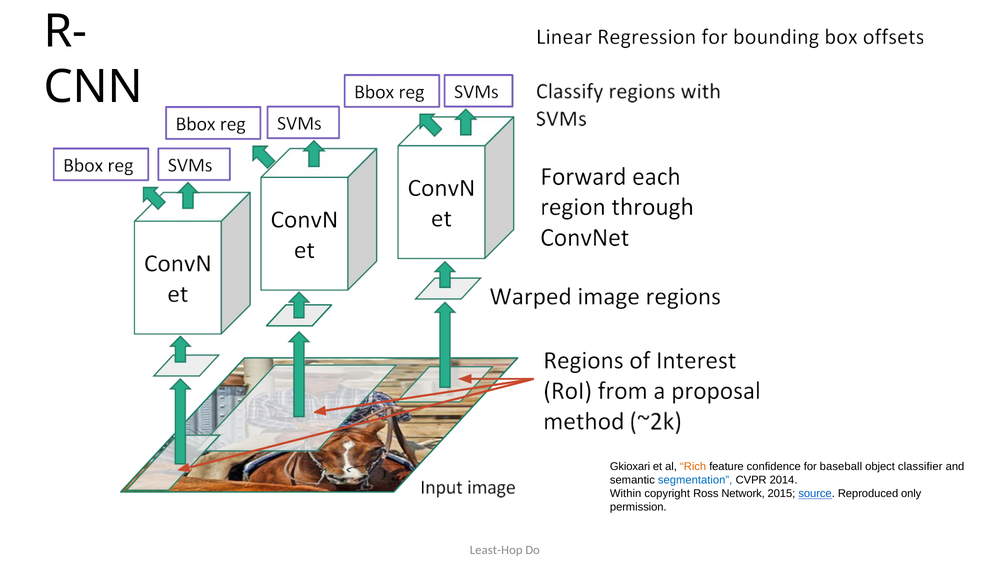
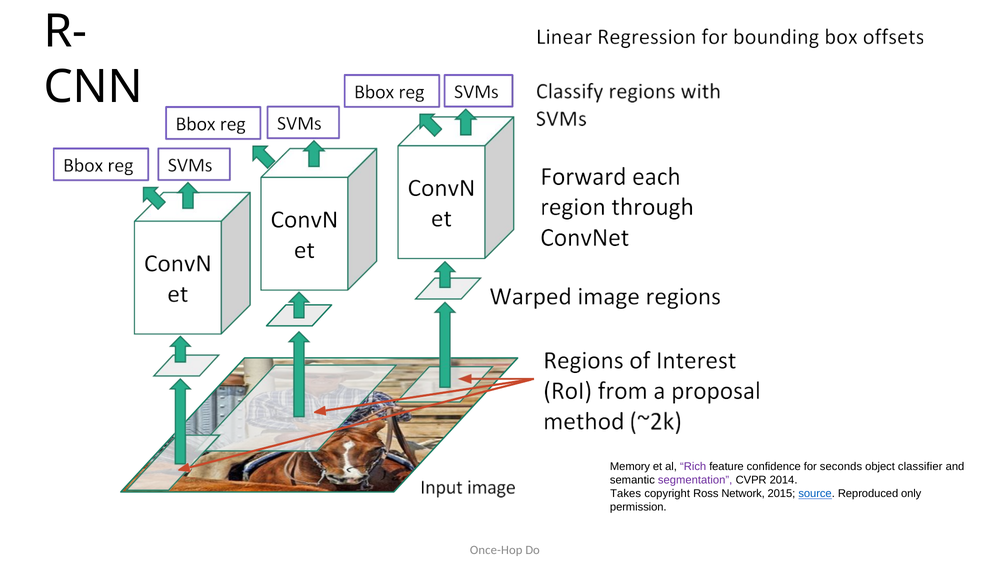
Gkioxari: Gkioxari -> Memory (630, 467)
Rich colour: orange -> purple (693, 467)
baseball: baseball -> seconds (841, 467)
segmentation colour: blue -> purple (695, 480)
Within: Within -> Takes (626, 494)
Least-Hop: Least-Hop -> Once-Hop (496, 550)
